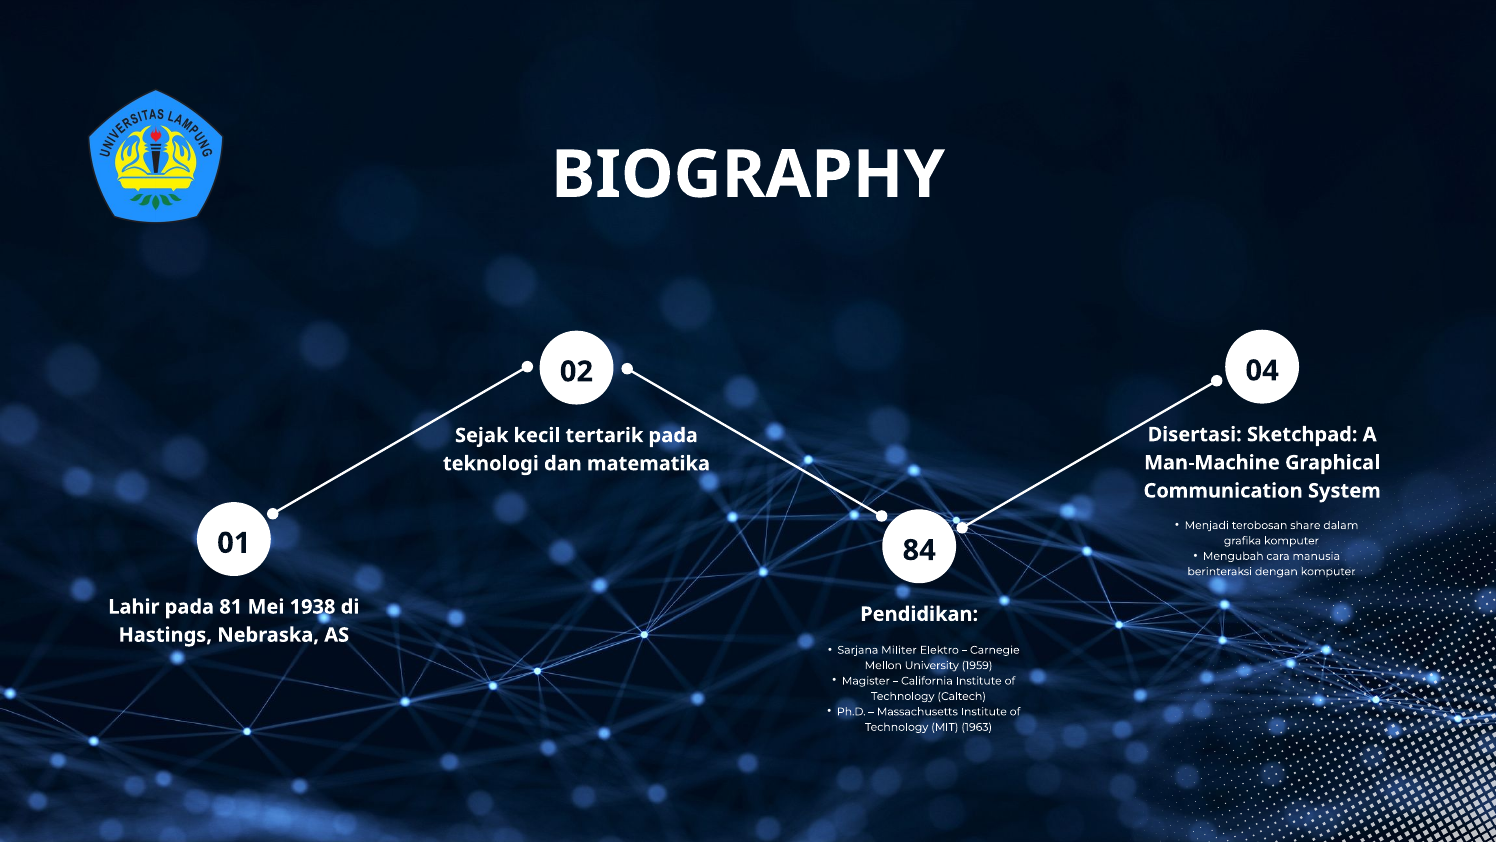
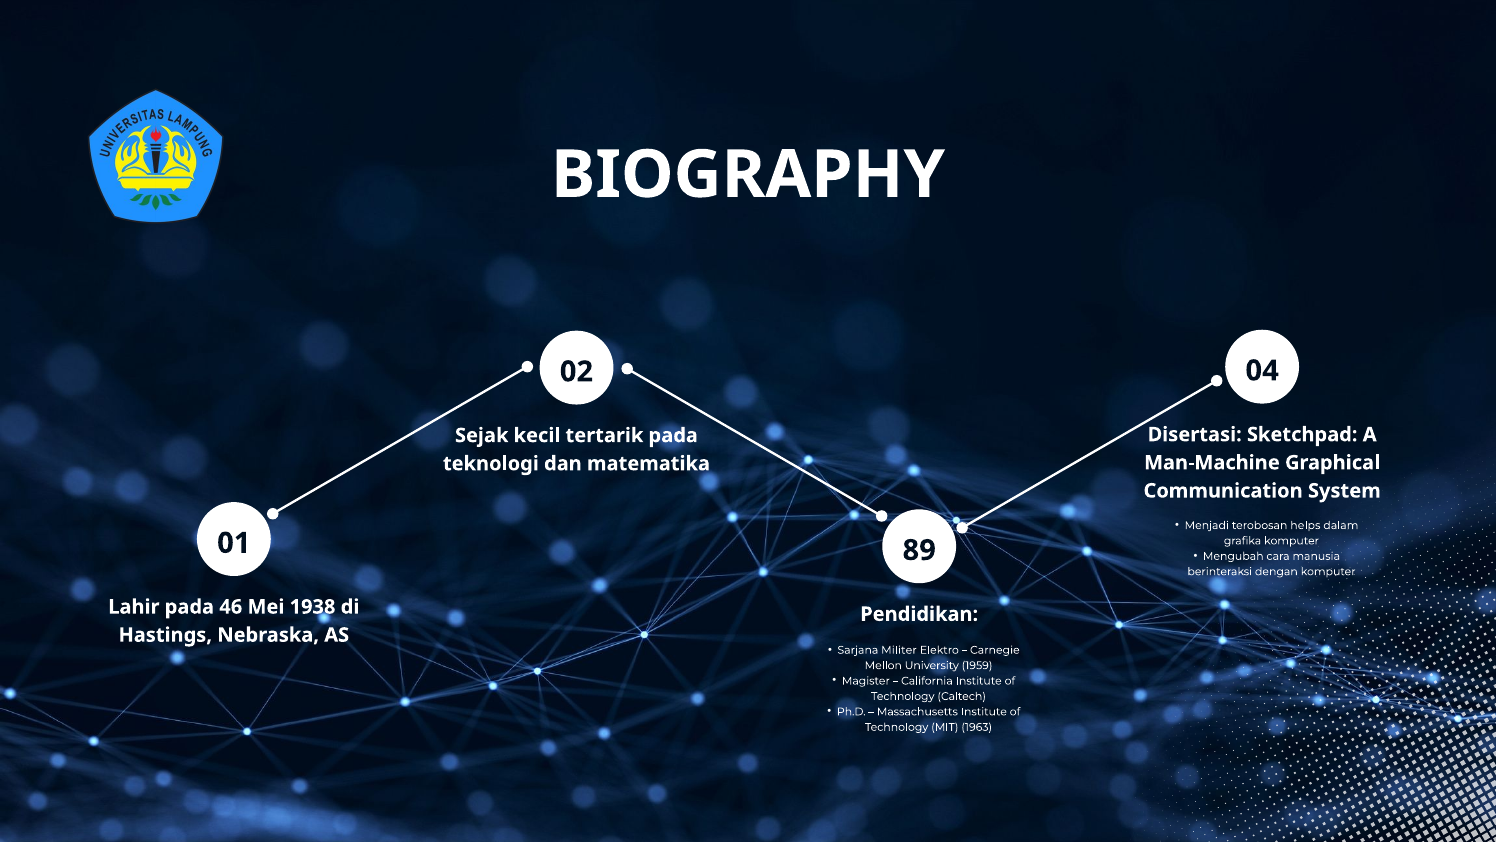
share: share -> helps (1305, 525)
84: 84 -> 89 (919, 550)
81: 81 -> 46 (231, 607)
